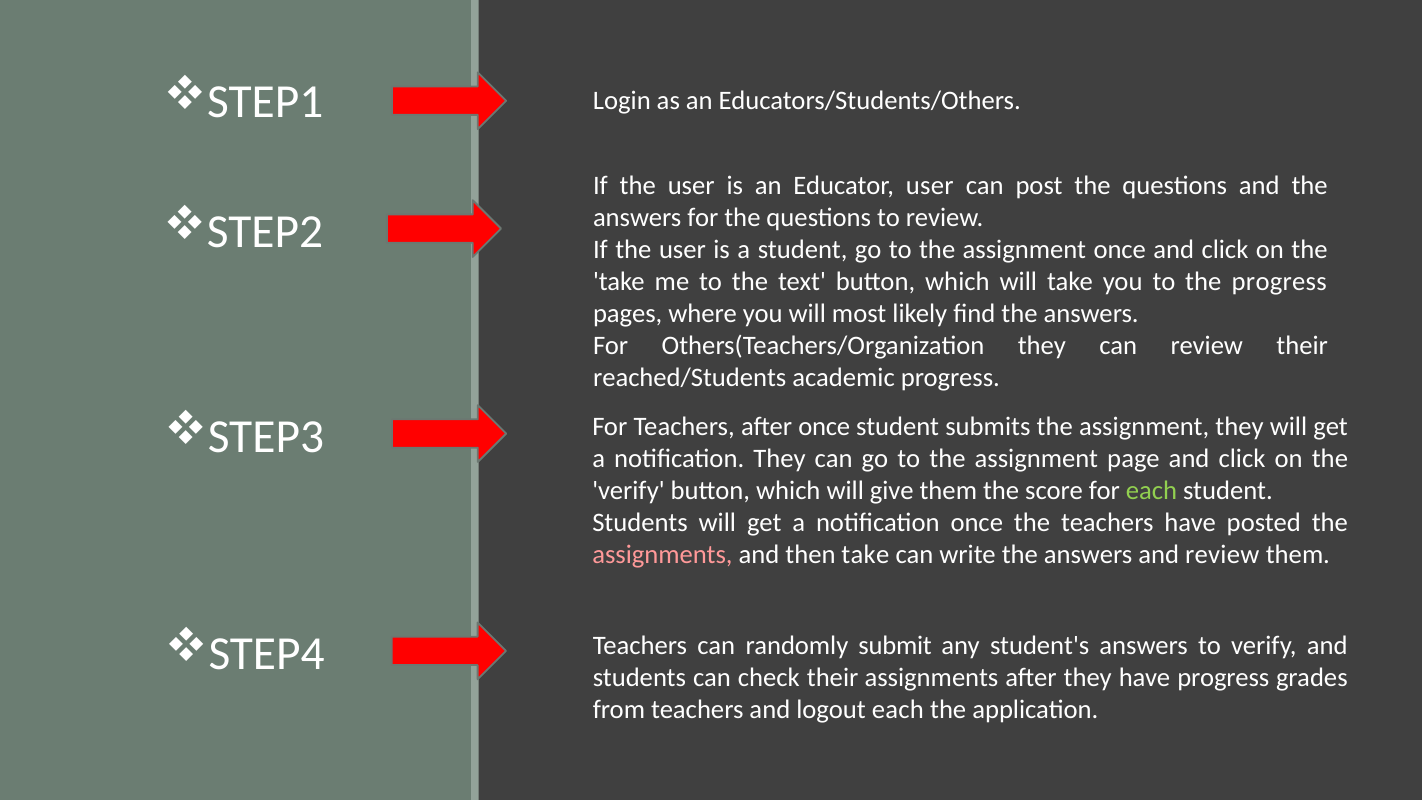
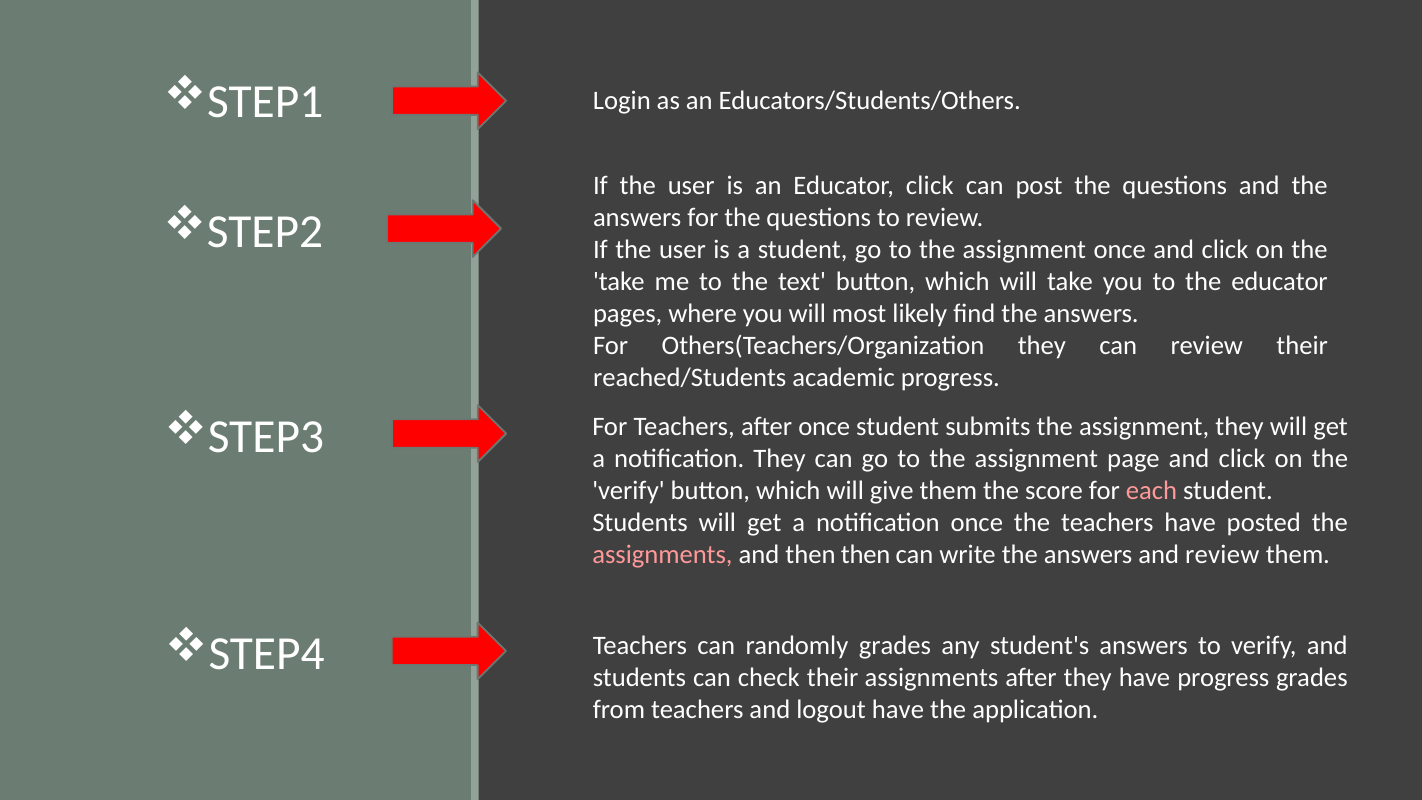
Educator user: user -> click (930, 186)
the progress: progress -> educator (1279, 282)
each colour: light green -> pink (1151, 490)
then take: take -> then (866, 554)
randomly submit: submit -> grades (895, 645)
logout each: each -> have (898, 709)
